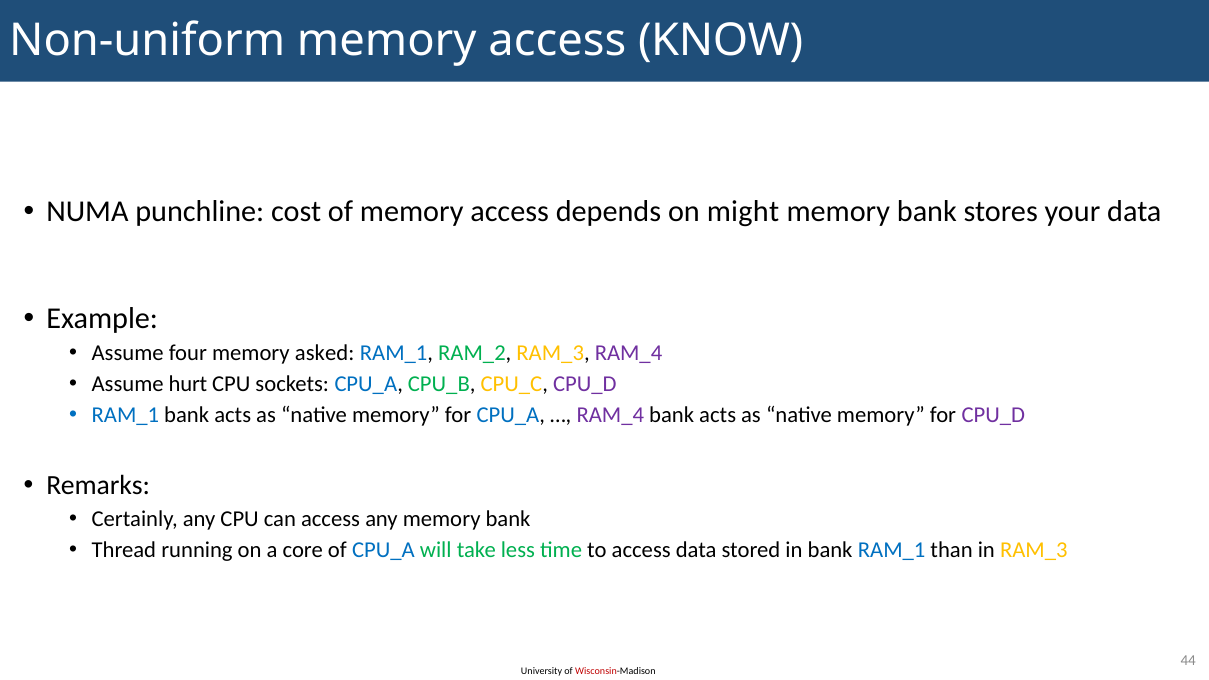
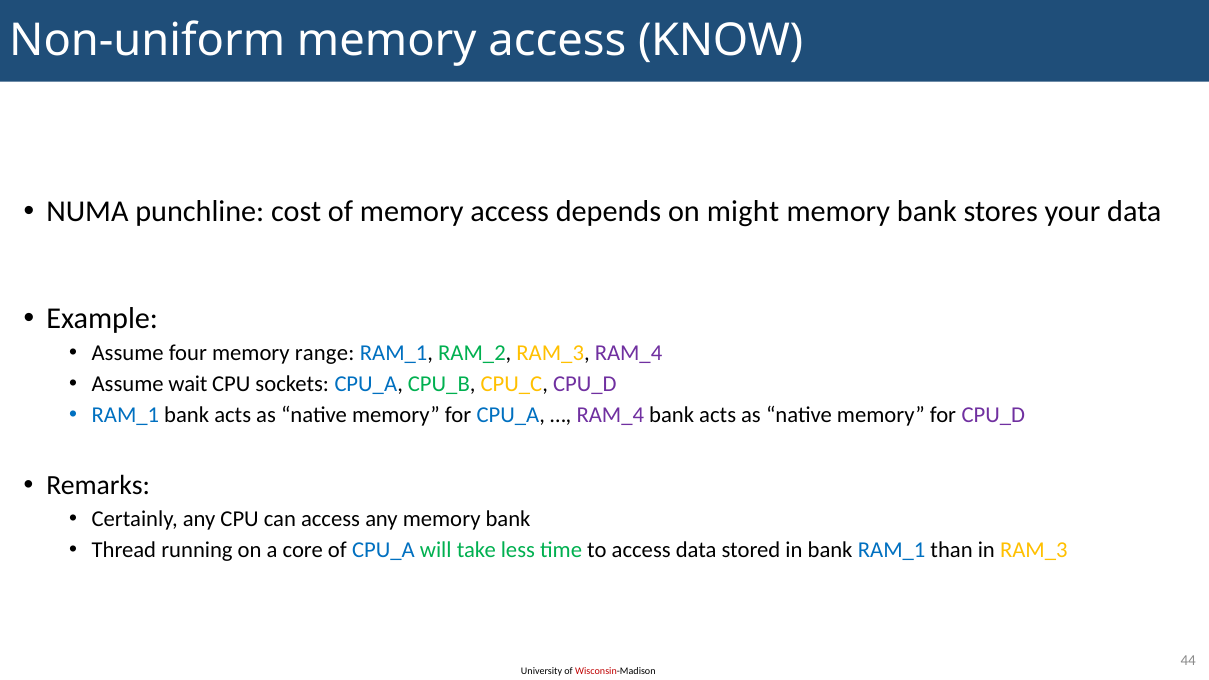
asked: asked -> range (325, 353)
hurt: hurt -> wait (188, 384)
